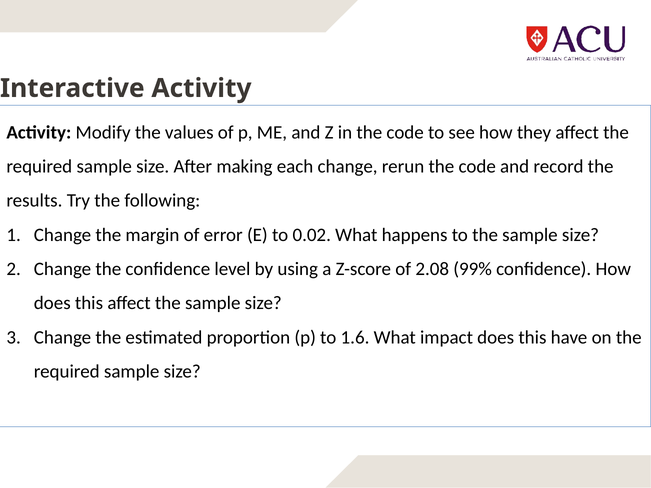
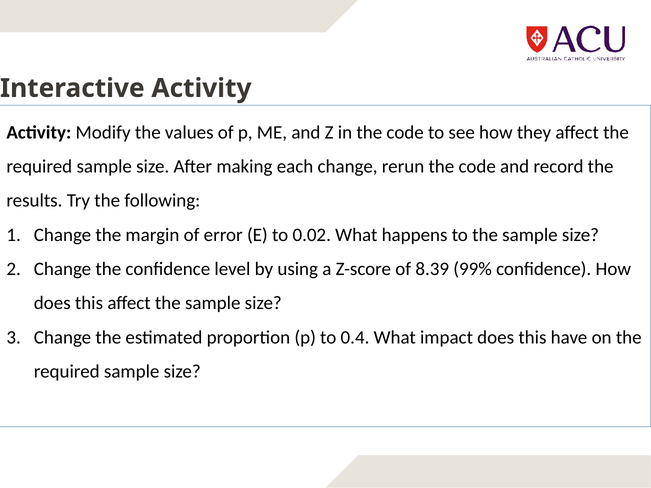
2.08: 2.08 -> 8.39 (432, 269)
1.6: 1.6 -> 0.4 (355, 337)
